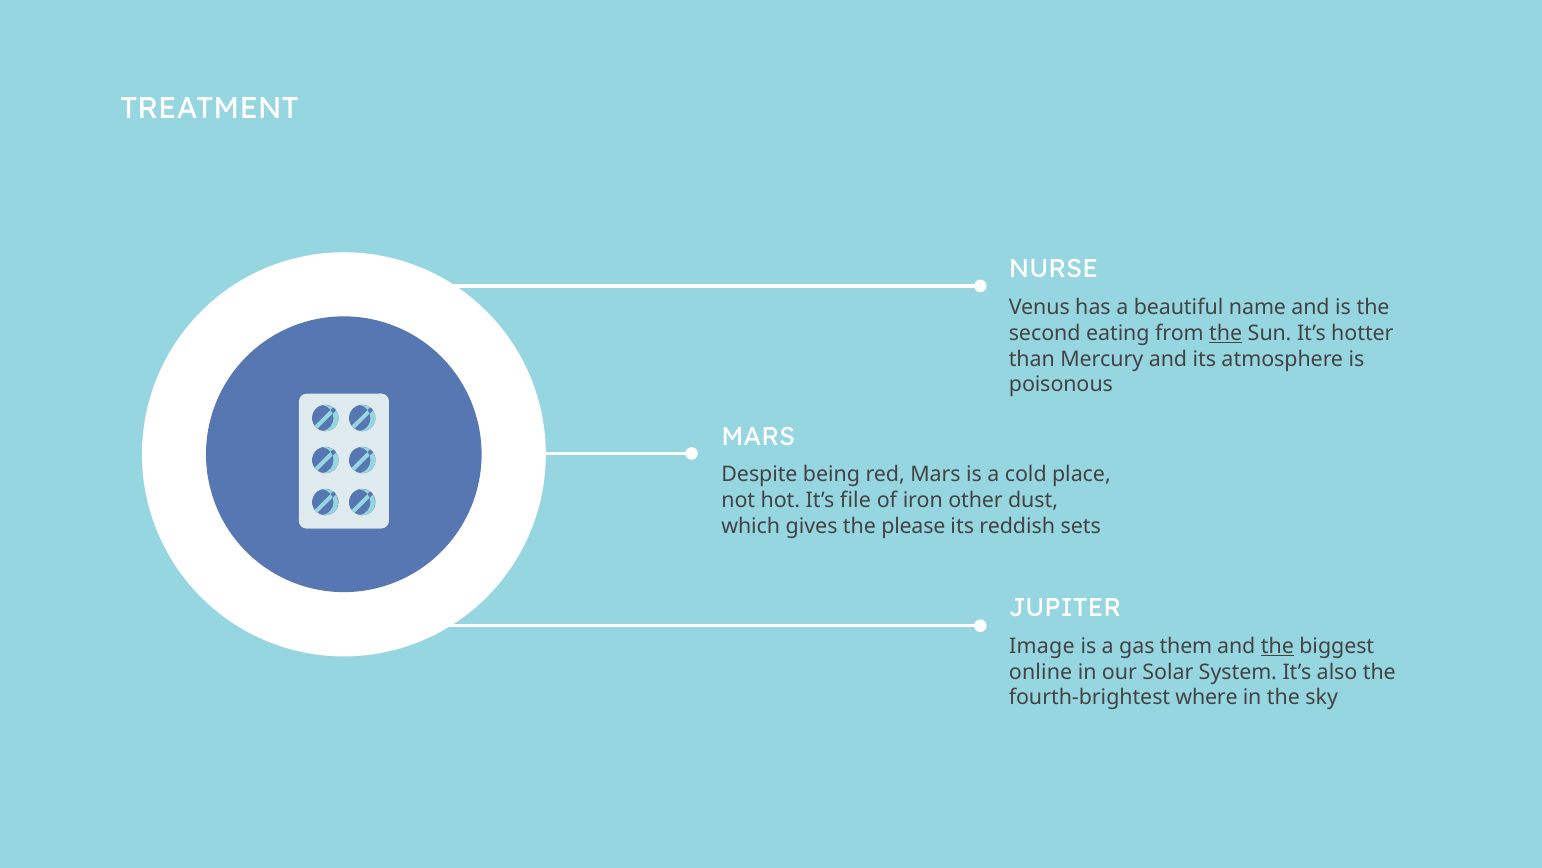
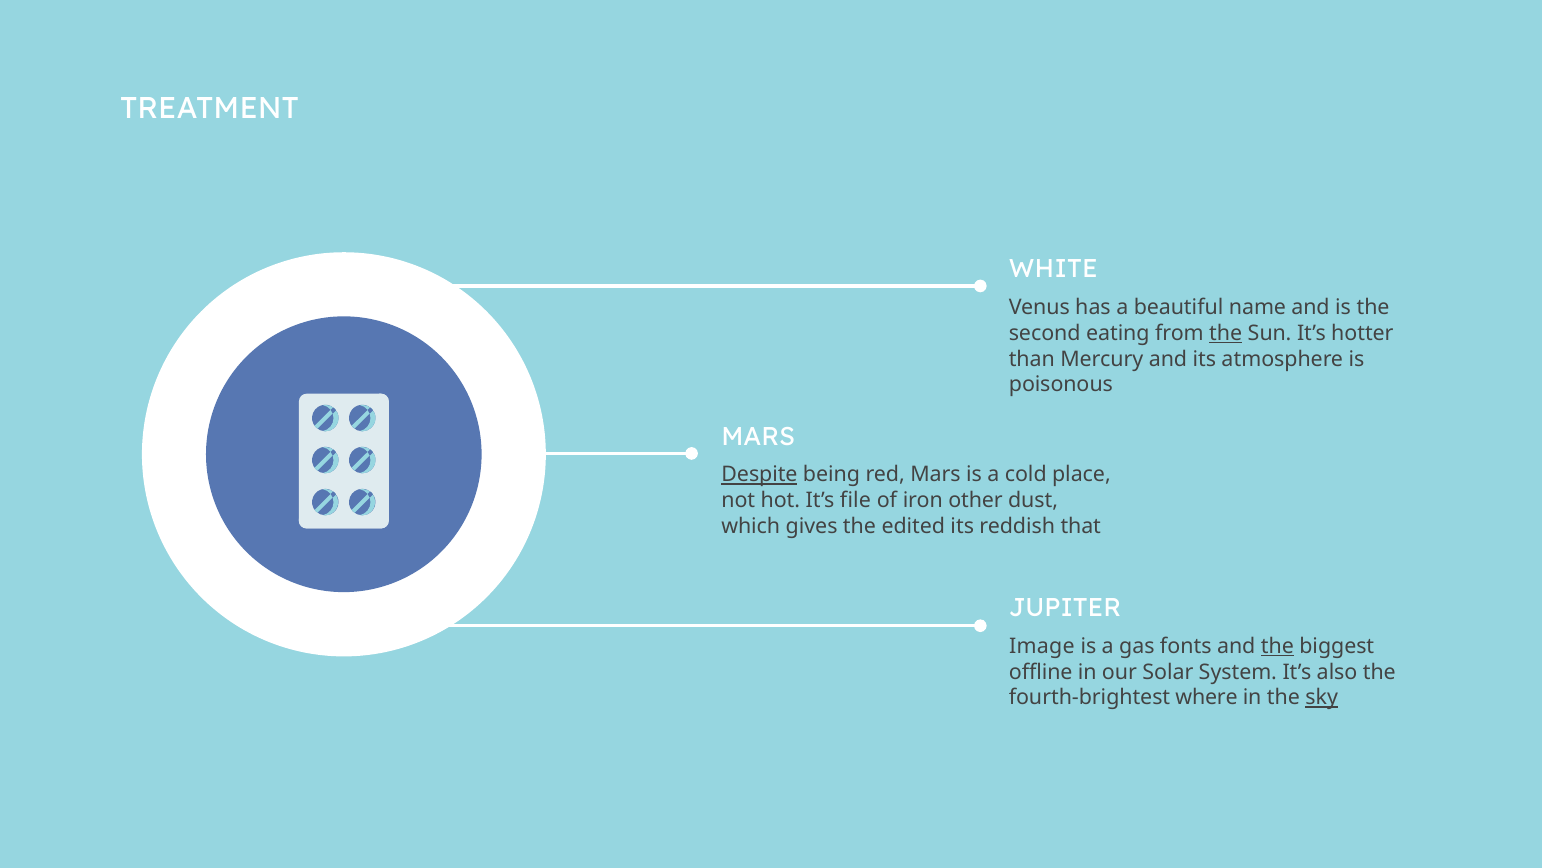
NURSE: NURSE -> WHITE (1053, 269)
Despite underline: none -> present (759, 474)
please: please -> edited (913, 526)
sets: sets -> that (1081, 526)
them: them -> fonts (1186, 646)
online: online -> offline (1041, 672)
sky underline: none -> present (1322, 697)
